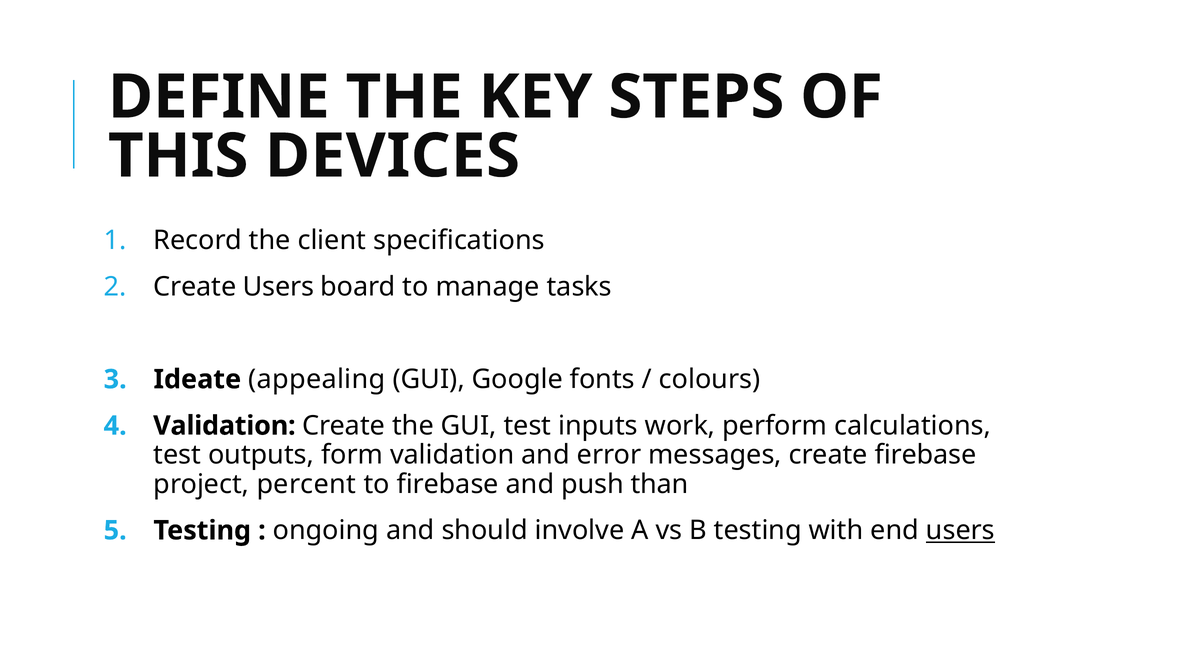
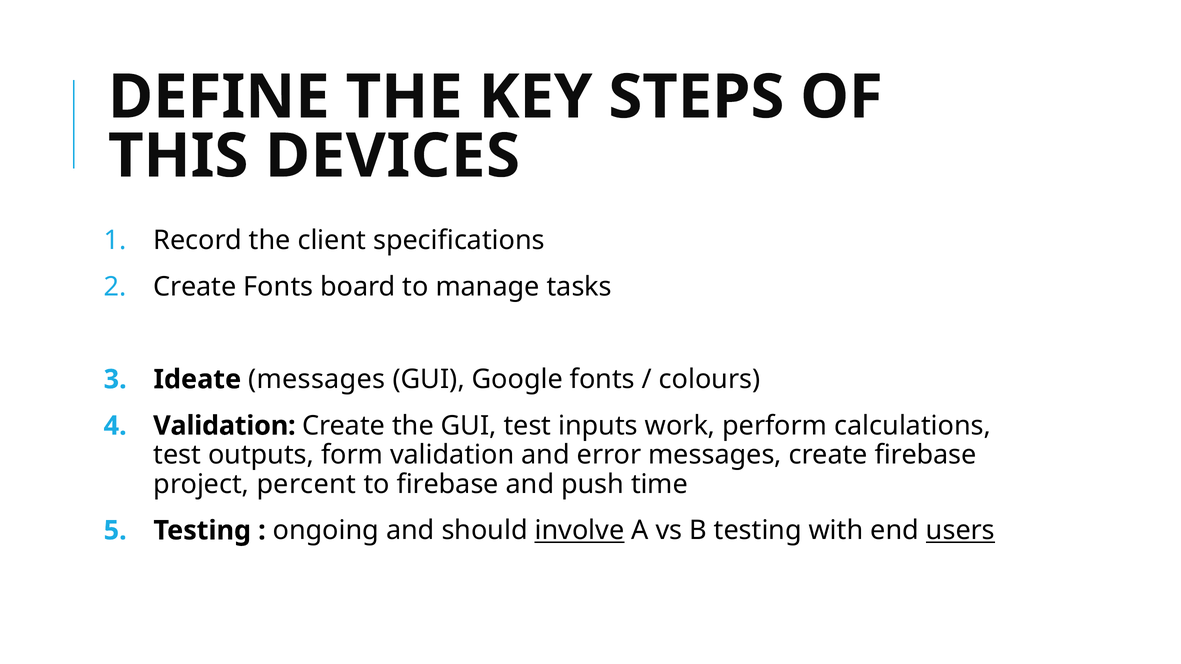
Create Users: Users -> Fonts (278, 287)
Ideate appealing: appealing -> messages (317, 380)
than: than -> time (659, 484)
involve underline: none -> present (580, 531)
